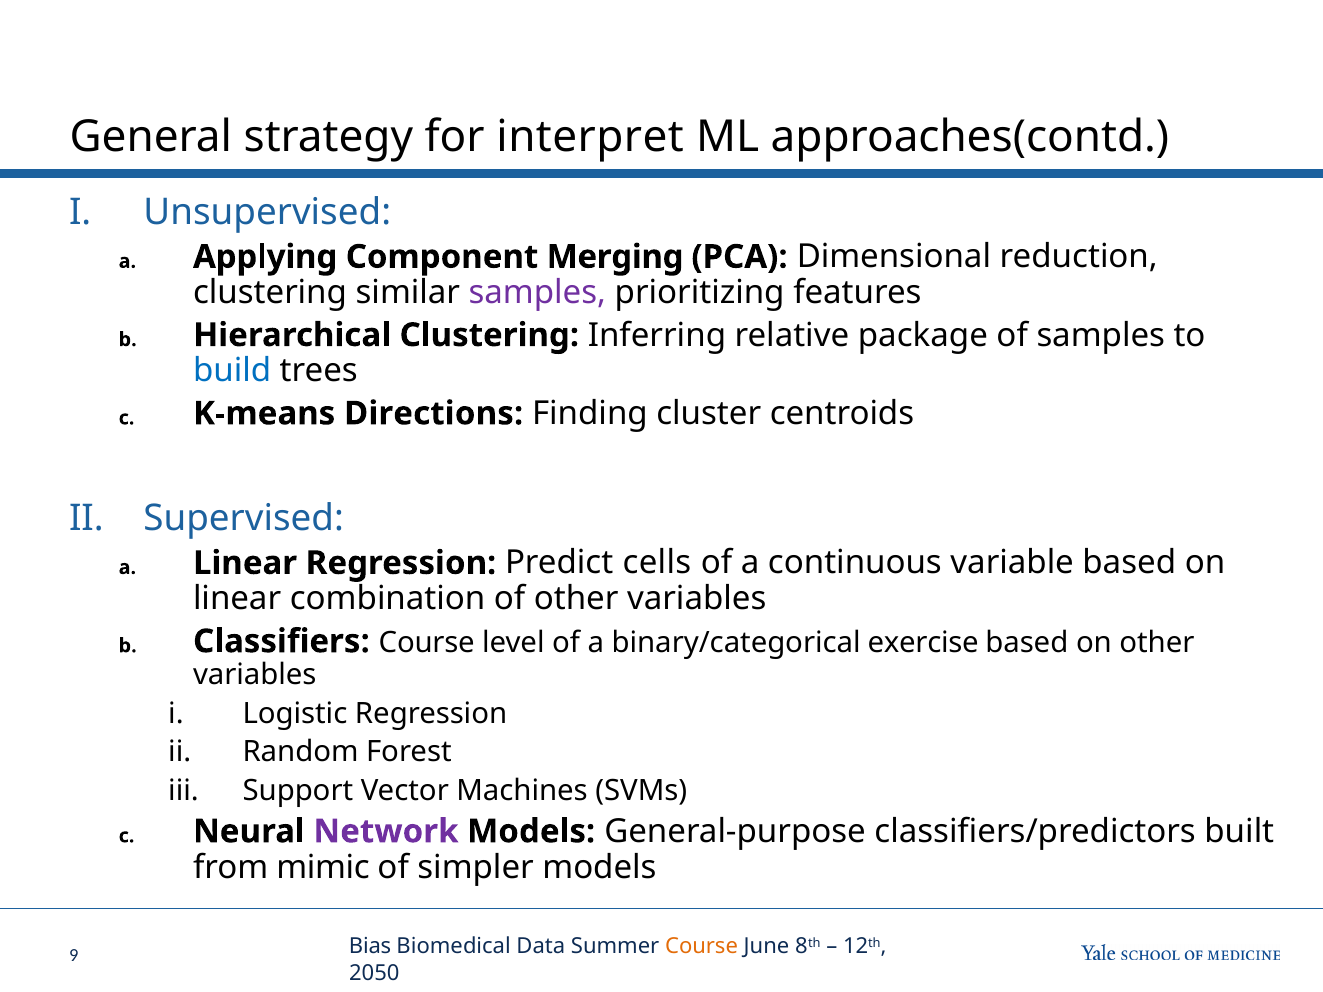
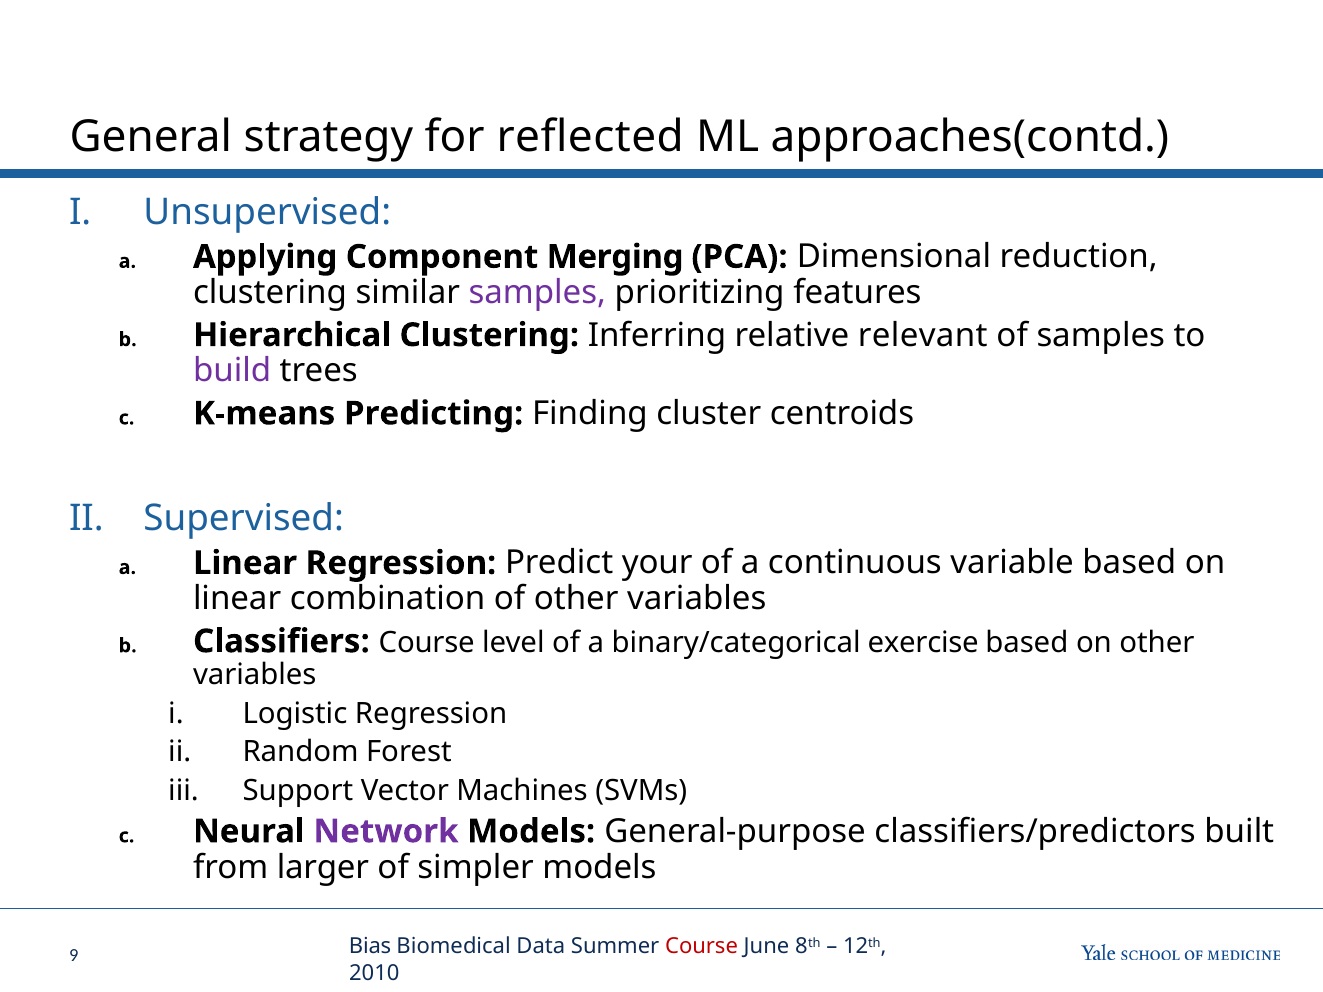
interpret: interpret -> reflected (590, 137)
package: package -> relevant (923, 335)
build colour: blue -> purple (232, 371)
Directions: Directions -> Predicting (434, 414)
cells: cells -> your (657, 563)
mimic: mimic -> larger (323, 867)
Course colour: orange -> red (702, 947)
2050: 2050 -> 2010 (374, 973)
